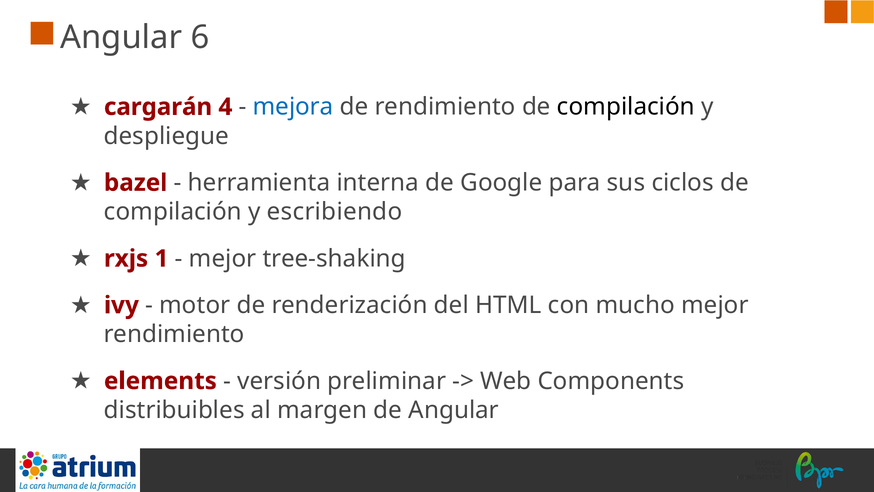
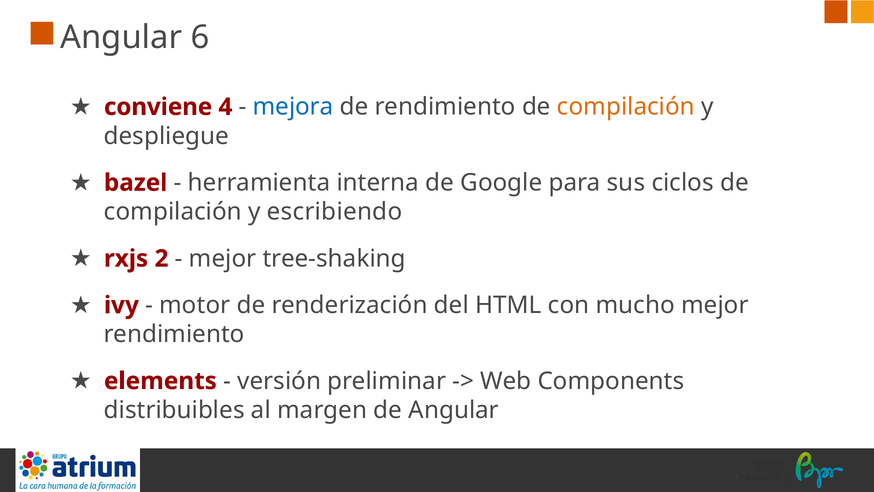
cargarán: cargarán -> conviene (158, 107)
compilación colour: black -> orange (626, 107)
1: 1 -> 2 (162, 258)
